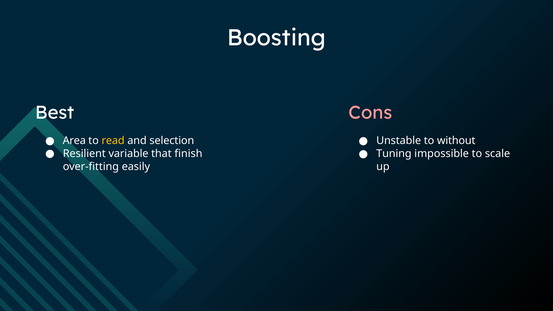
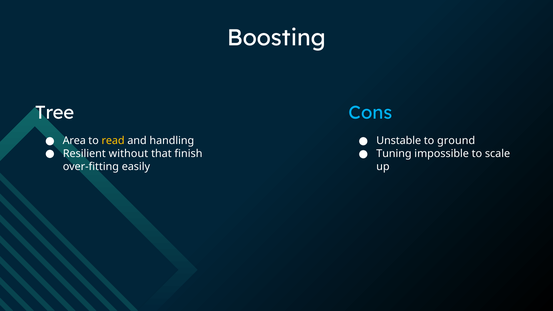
Best: Best -> Tree (55, 113)
Cons colour: pink -> light blue (370, 113)
selection: selection -> handling (172, 141)
without: without -> ground (456, 141)
variable: variable -> without (128, 154)
